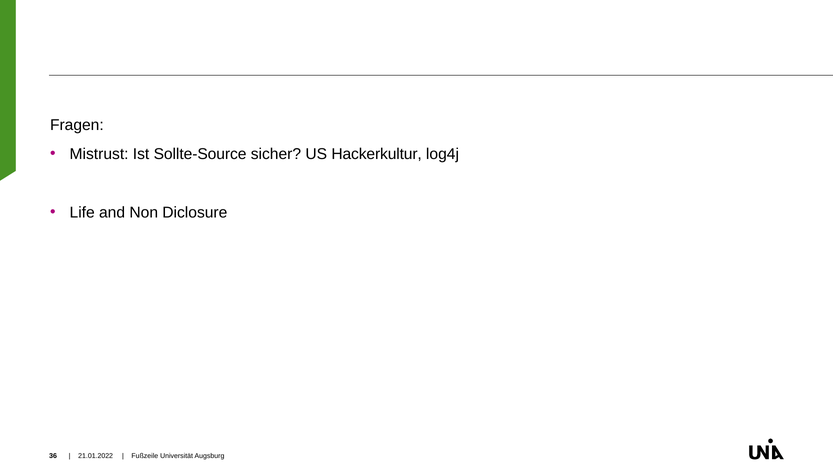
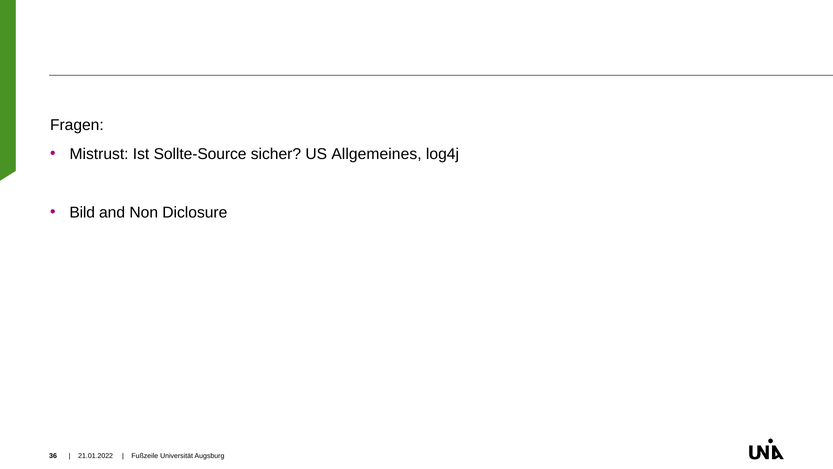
Hackerkultur: Hackerkultur -> Allgemeines (376, 154)
Life: Life -> Bild (82, 212)
